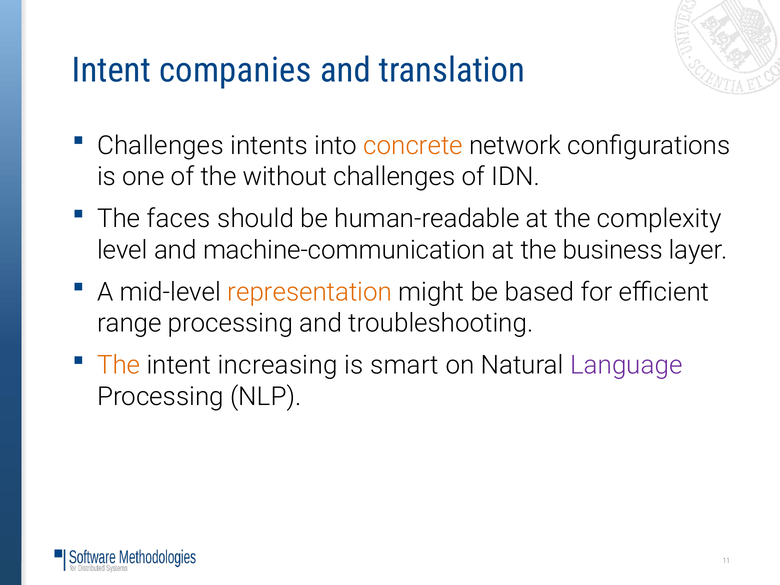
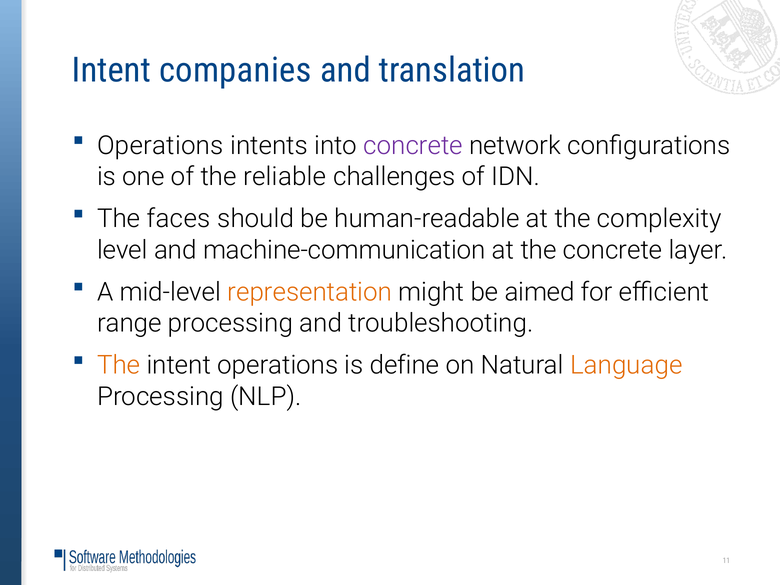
Challenges: Challenges -> Operations (160, 146)
concrete colour: orange -> purple (413, 146)
without: without -> reliable (285, 177)
the business: business -> concrete (613, 250)
based: based -> aimed (540, 292)
intent increasing: increasing -> operations (278, 365)
smart: smart -> define (405, 365)
Language colour: purple -> orange (626, 365)
